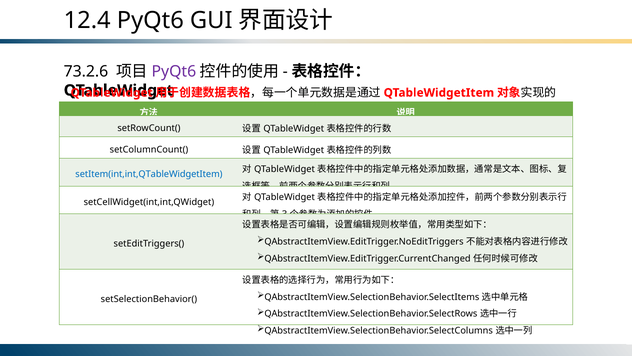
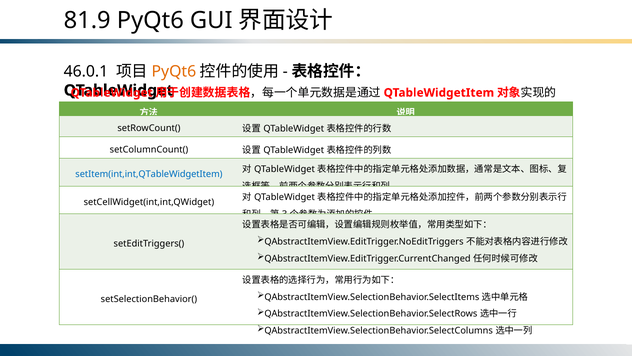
12.4: 12.4 -> 81.9 (87, 21)
73.2.6: 73.2.6 -> 46.0.1 (86, 71)
PyQt6 colour: purple -> orange (174, 71)
